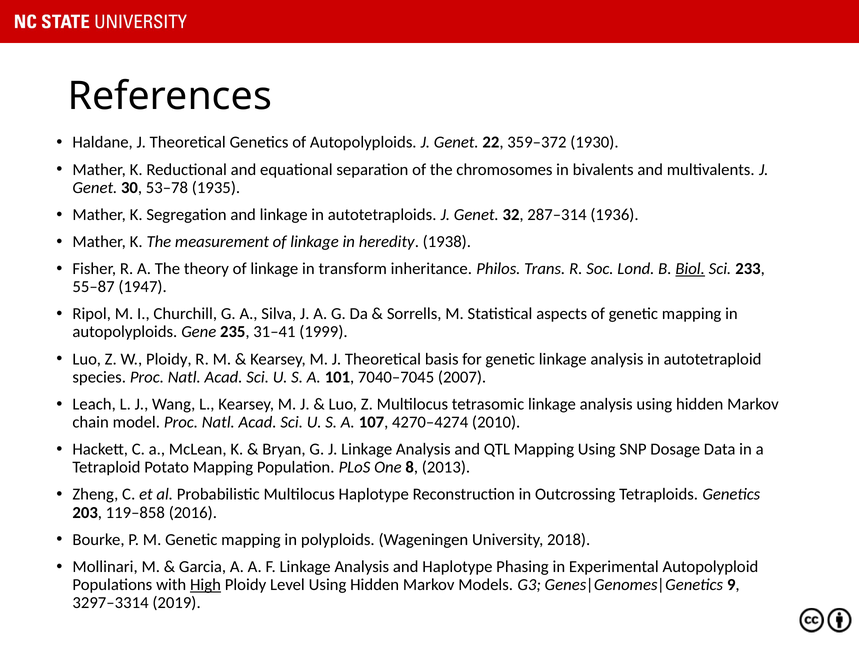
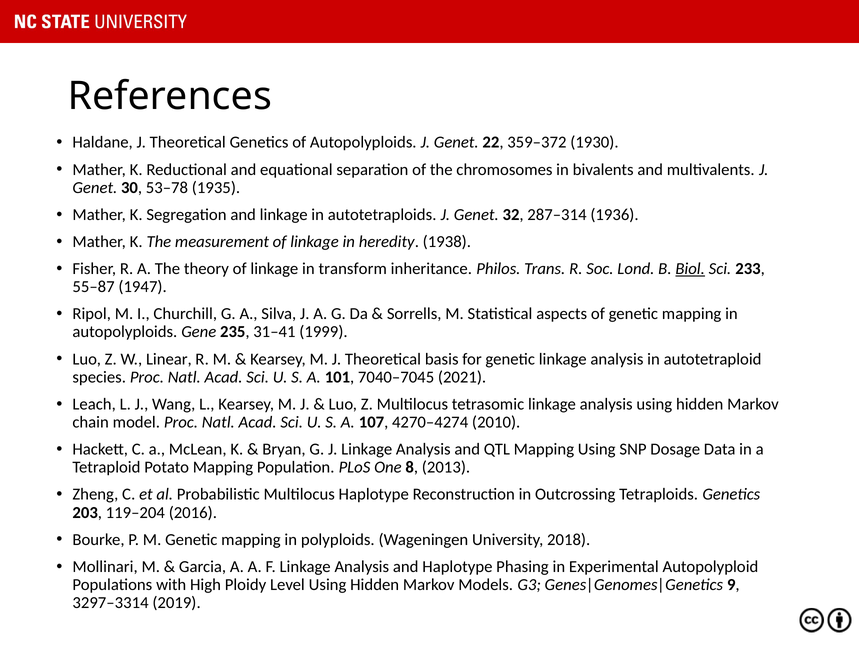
W Ploidy: Ploidy -> Linear (169, 359)
2007: 2007 -> 2021 (462, 377)
119–858: 119–858 -> 119–204 (135, 512)
High underline: present -> none (206, 584)
